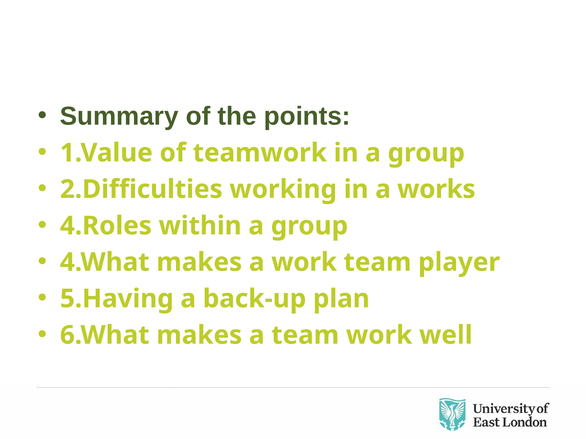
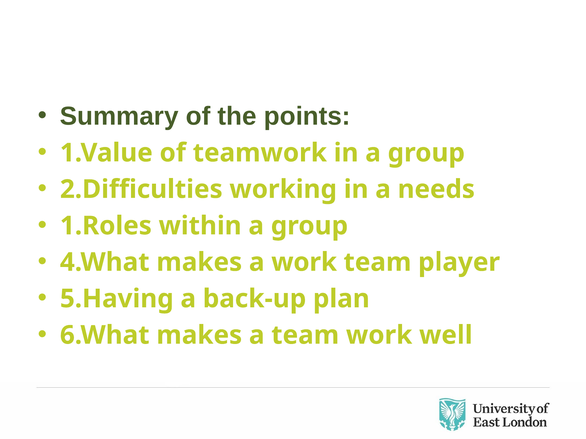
works: works -> needs (436, 190)
4.Roles: 4.Roles -> 1.Roles (106, 226)
